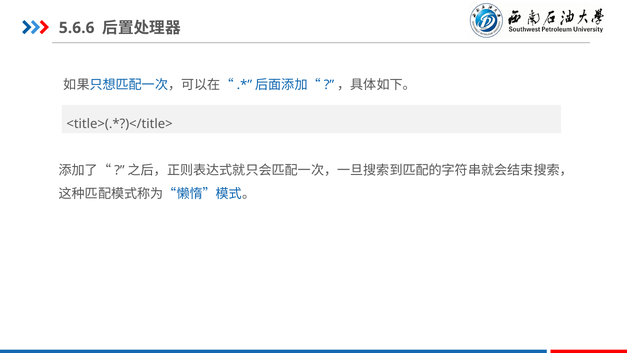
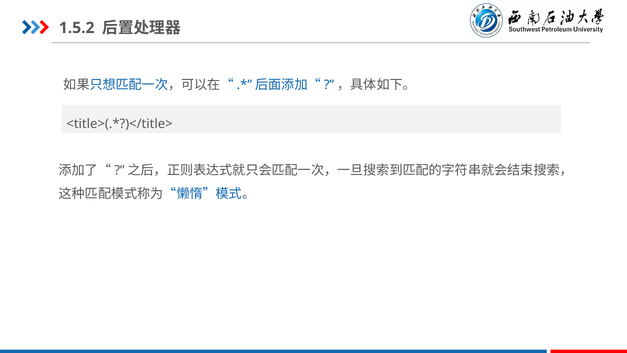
5.6.6: 5.6.6 -> 1.5.2 (77, 28)
